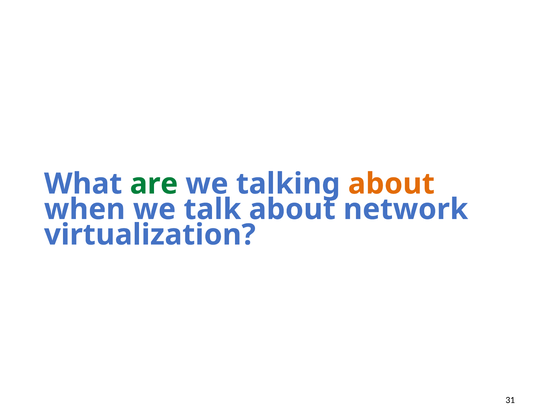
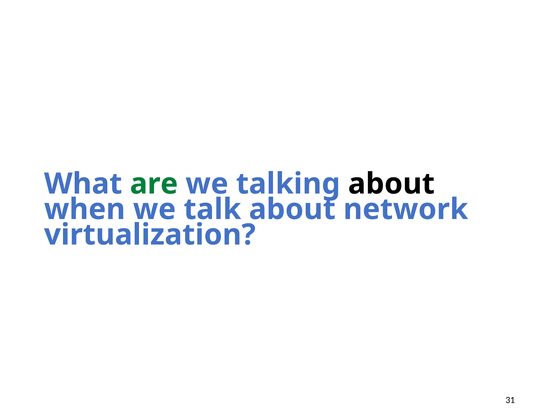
about colour: orange -> black (391, 184)
